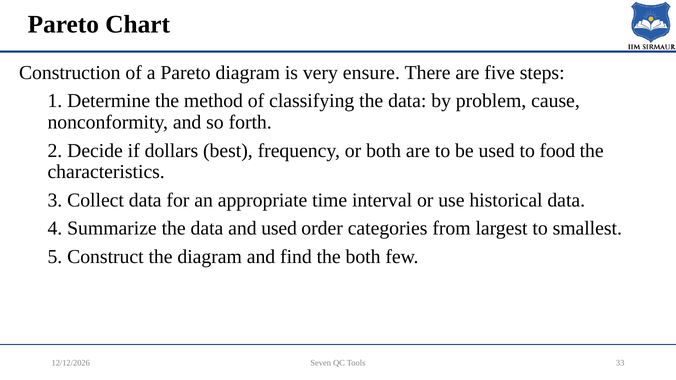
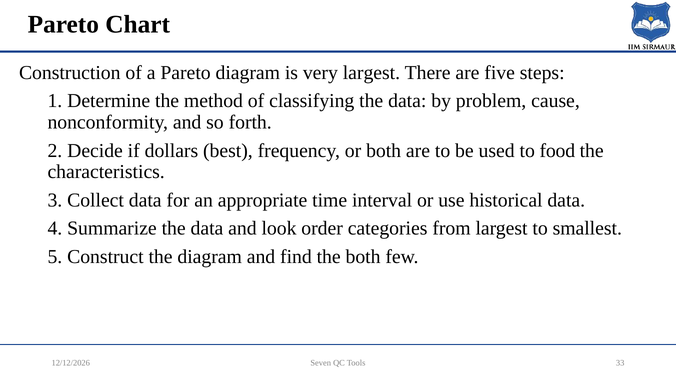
very ensure: ensure -> largest (371, 73)
and used: used -> look (279, 229)
